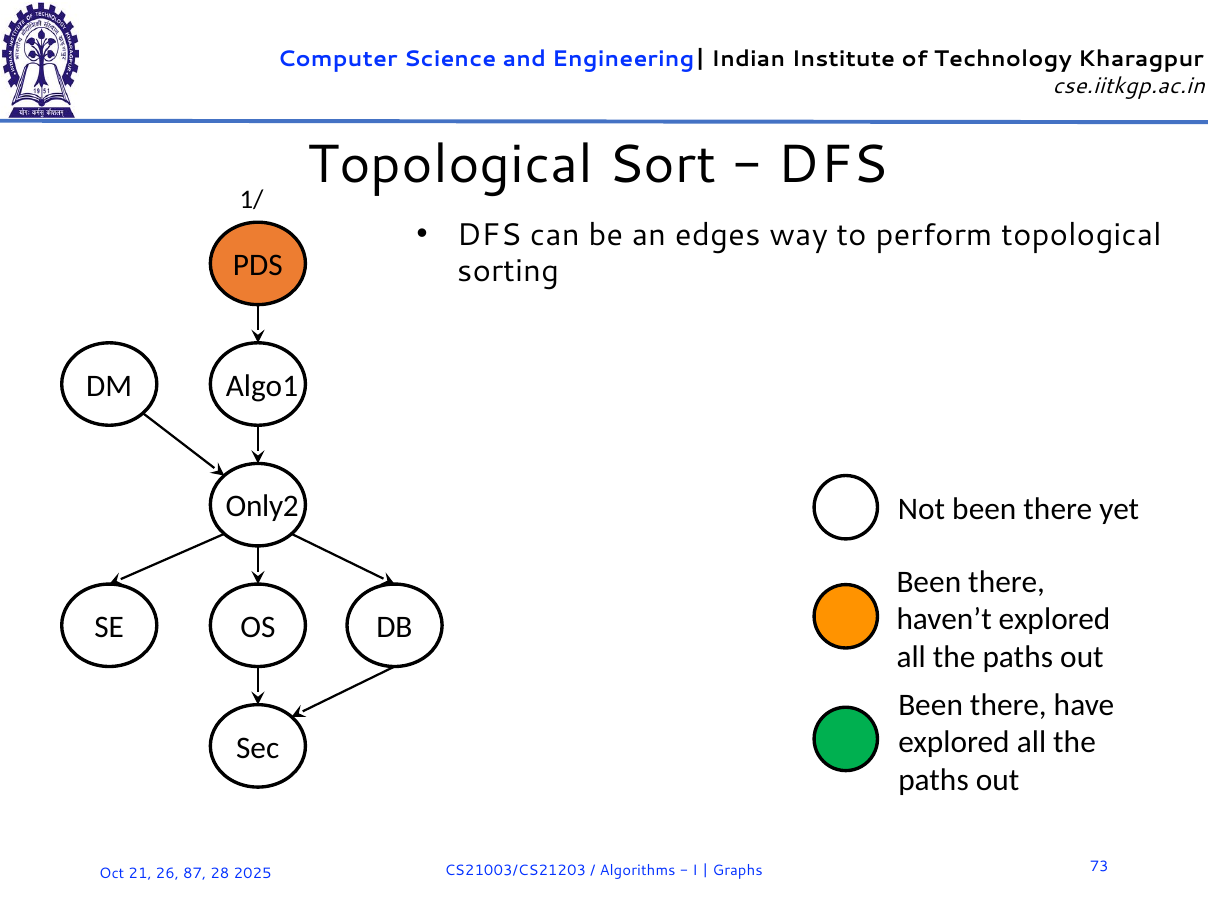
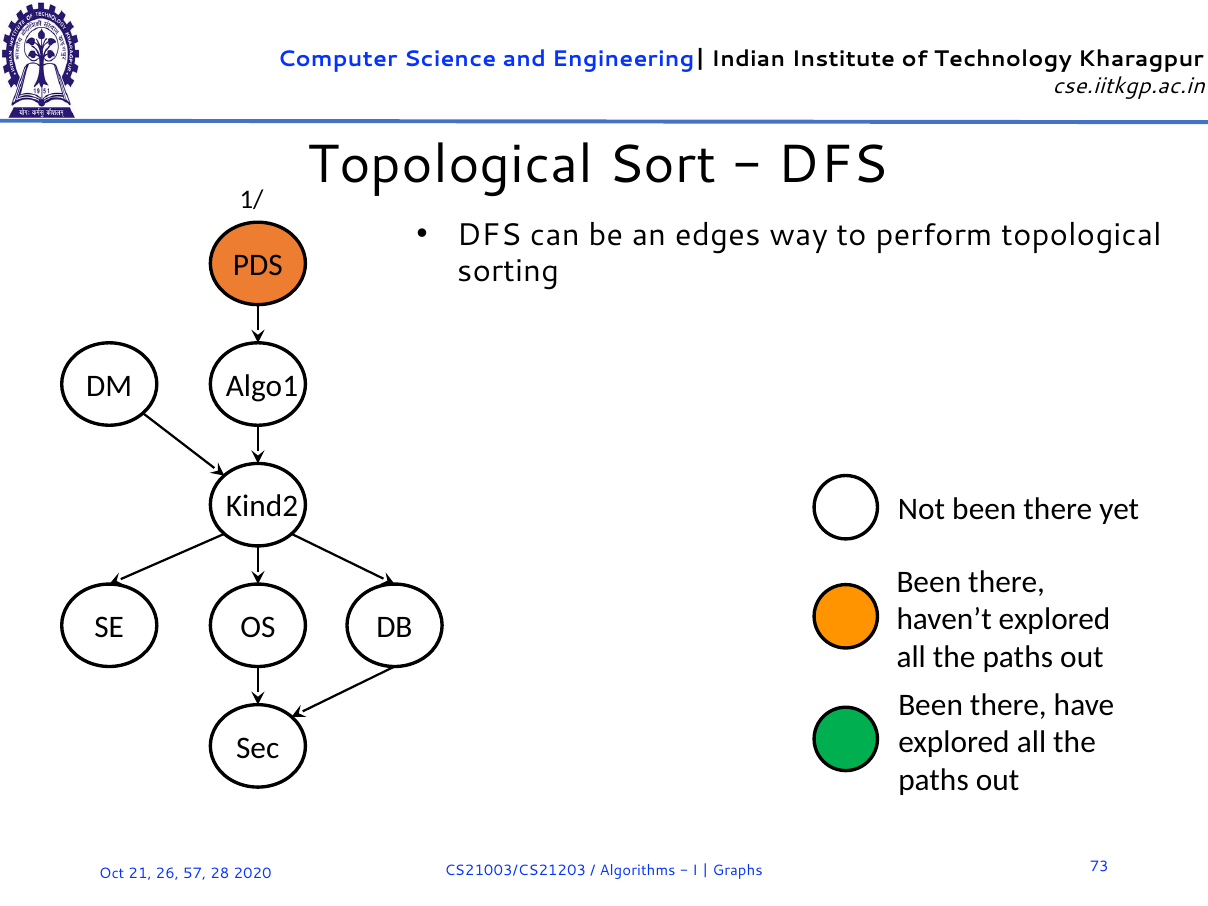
Only2: Only2 -> Kind2 (262, 507)
87: 87 -> 57 (195, 874)
2025: 2025 -> 2020 (253, 874)
